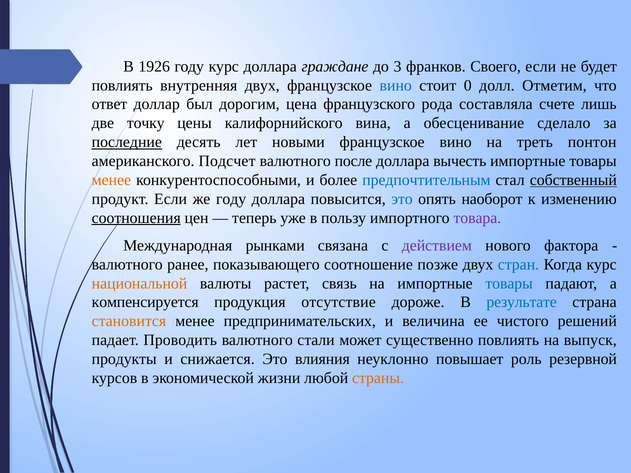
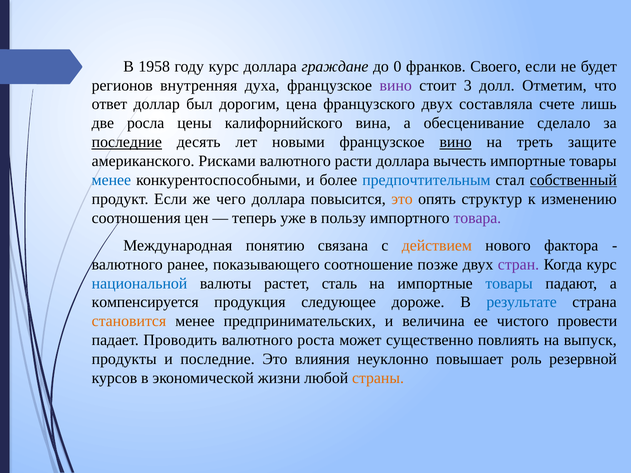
1926: 1926 -> 1958 (154, 66)
3: 3 -> 0 (398, 66)
повлиять: повлиять -> регионов (122, 85)
внутренняя двух: двух -> духа (262, 85)
вино colour: blue -> purple (396, 85)
0: 0 -> 3 (468, 85)
французского рода: рода -> двух (437, 104)
точку: точку -> росла (146, 123)
вино underline: none -> present (456, 142)
понтон: понтон -> защите (592, 142)
Подсчет: Подсчет -> Рисками (227, 161)
после: после -> расти (353, 161)
менее colour: orange -> blue (111, 180)
же году: году -> чего (231, 199)
это colour: blue -> orange (402, 199)
наоборот: наоборот -> структур (492, 199)
соотношения underline: present -> none (136, 218)
рынками: рынками -> понятию (275, 246)
действием colour: purple -> orange (437, 246)
стран colour: blue -> purple (519, 265)
национальной colour: orange -> blue (140, 283)
связь: связь -> сталь (339, 283)
отсутствие: отсутствие -> следующее (339, 302)
решений: решений -> провести (587, 321)
стали: стали -> роста (316, 340)
и снижается: снижается -> последние (218, 359)
